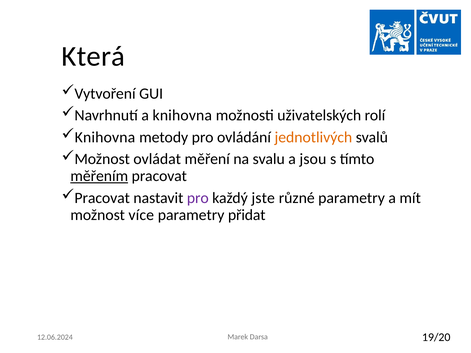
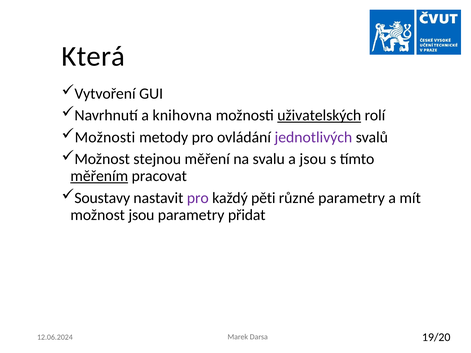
uživatelských underline: none -> present (319, 116)
Knihovna: Knihovna -> Možnosti (105, 137)
jednotlivých colour: orange -> purple (313, 137)
ovládat: ovládat -> stejnou (157, 159)
Pracovat: Pracovat -> Soustavy (102, 198)
jste: jste -> pěti (263, 198)
možnost více: více -> jsou (141, 215)
